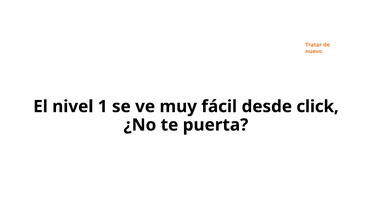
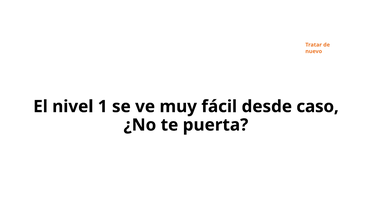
click: click -> caso (318, 107)
